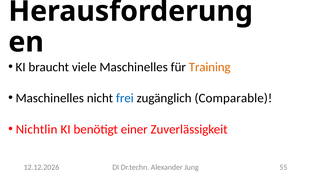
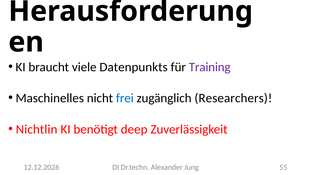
viele Maschinelles: Maschinelles -> Datenpunkts (134, 67)
Training colour: orange -> purple (210, 67)
Comparable: Comparable -> Researchers (233, 98)
einer: einer -> deep (134, 129)
